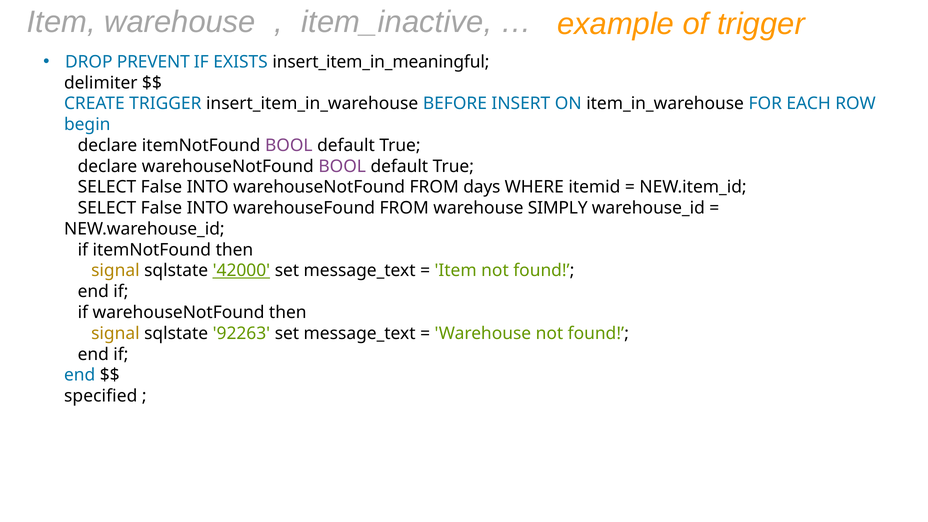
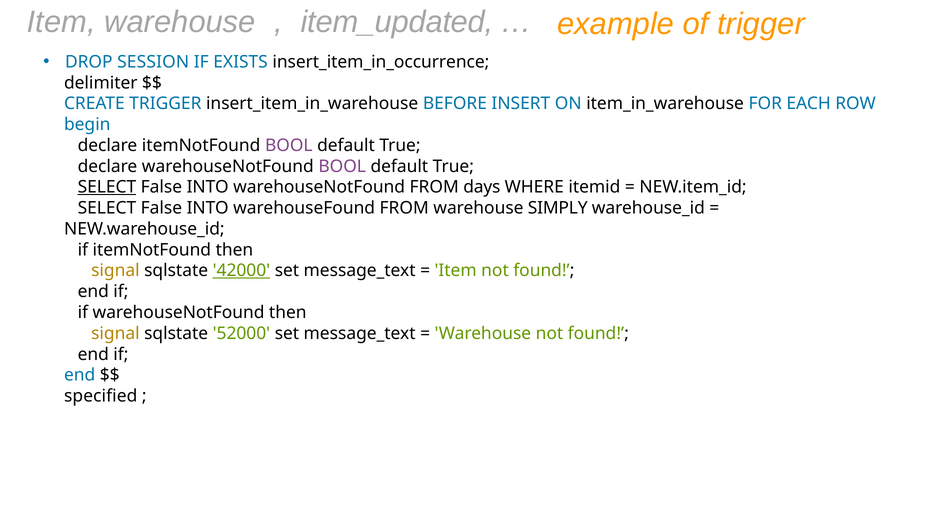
item_inactive: item_inactive -> item_updated (397, 22)
PREVENT: PREVENT -> SESSION (153, 62)
insert_item_in_meaningful: insert_item_in_meaningful -> insert_item_in_occurrence (381, 62)
SELECT underline: none -> present (107, 187)
92263: 92263 -> 52000 (241, 333)
